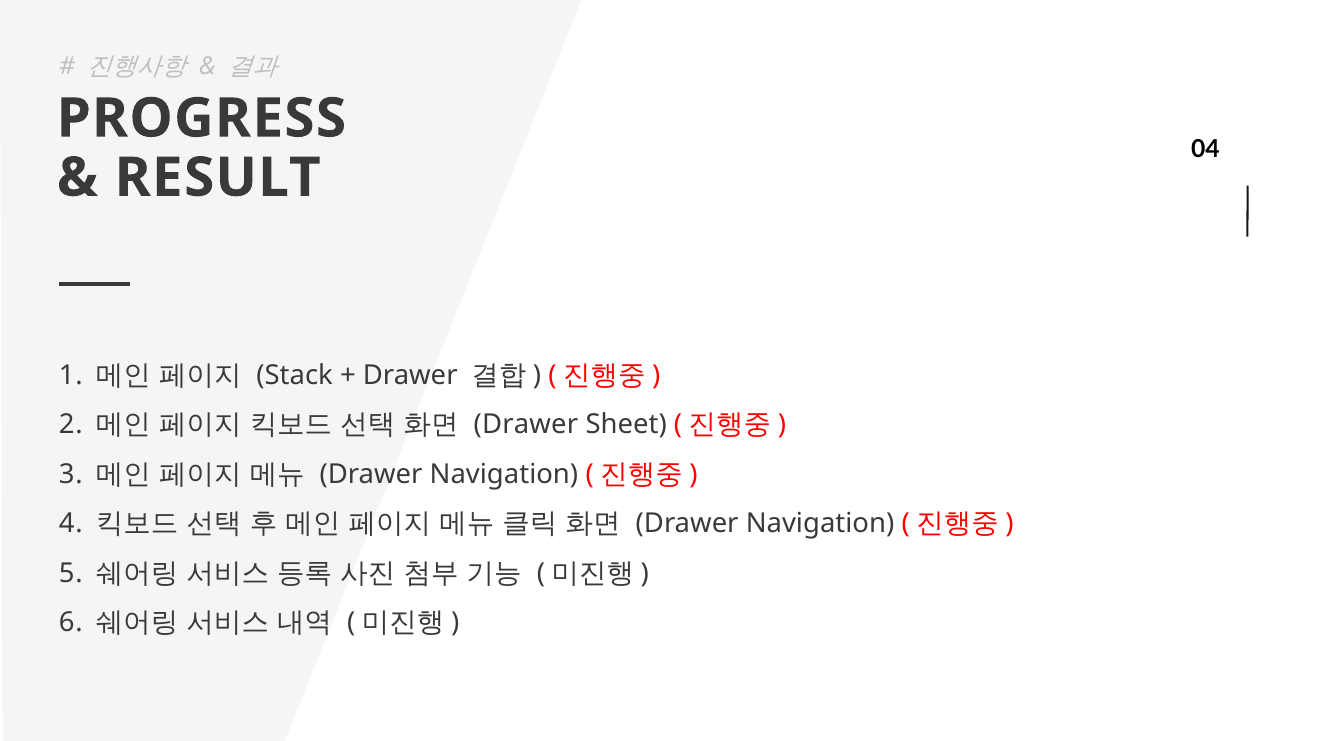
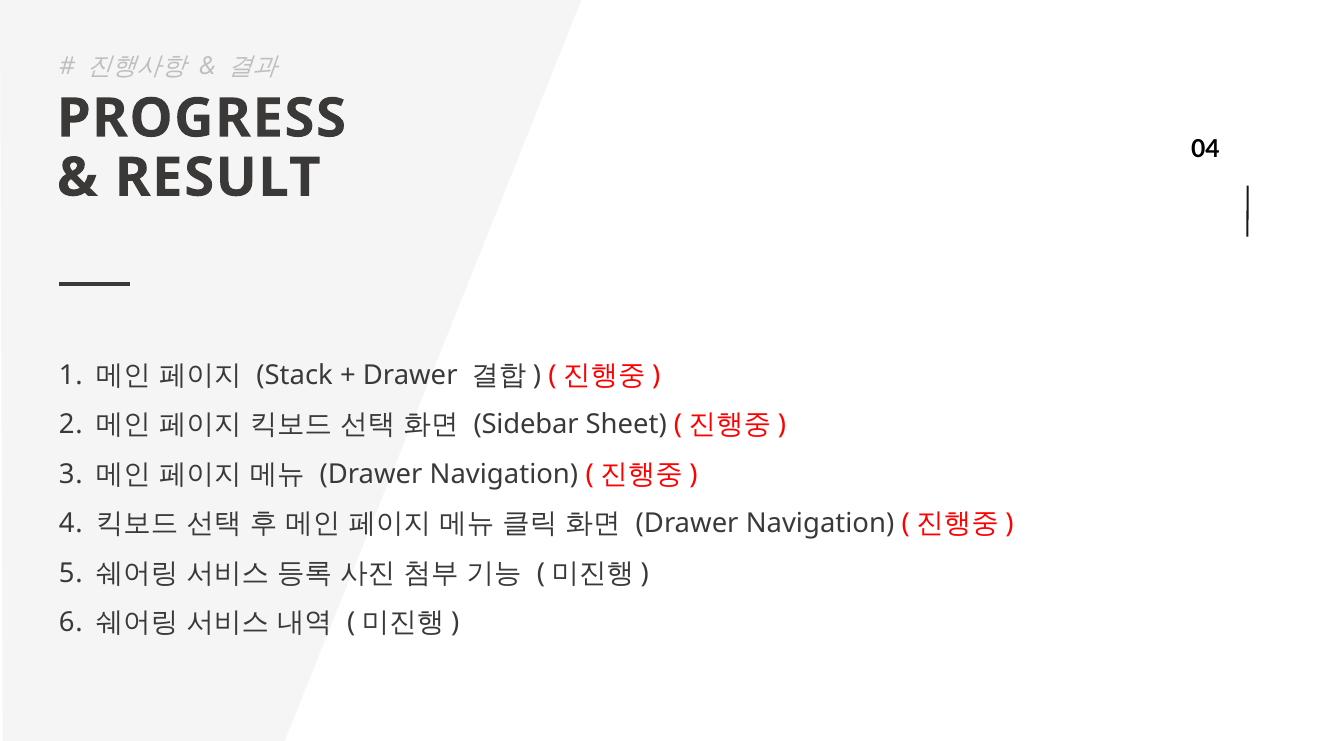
Drawer: Drawer -> Sidebar (526, 425)
